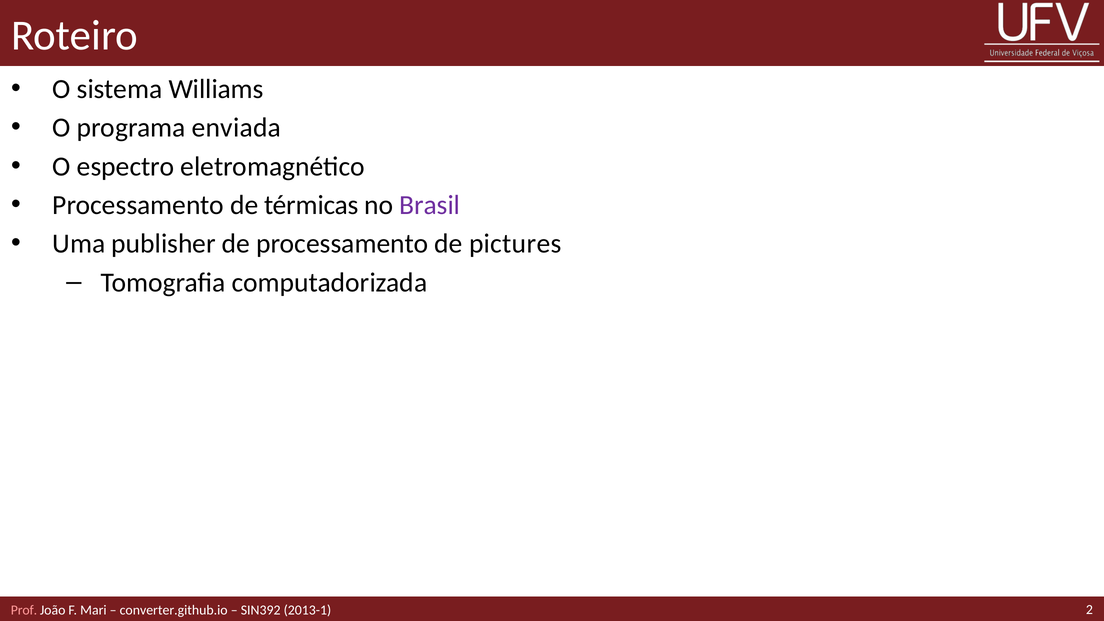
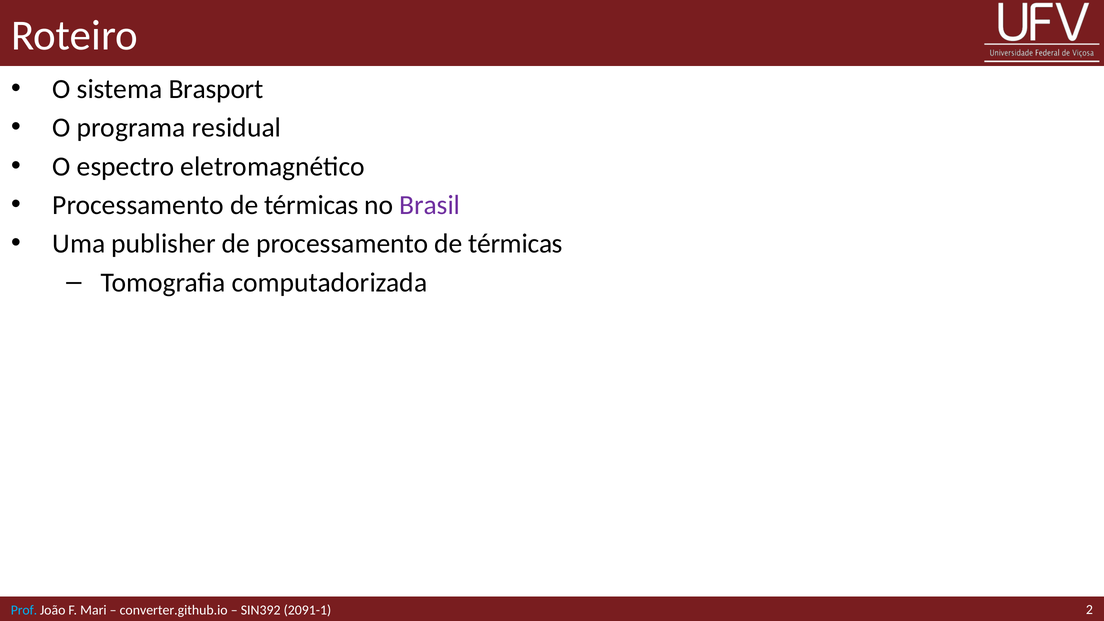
Williams: Williams -> Brasport (216, 89)
enviada: enviada -> residual (237, 128)
de processamento de pictures: pictures -> térmicas (515, 244)
Prof colour: pink -> light blue (24, 610)
2013-1: 2013-1 -> 2091-1 (307, 610)
